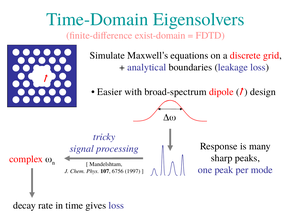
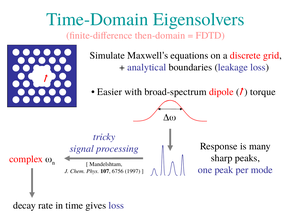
exist-domain: exist-domain -> then-domain (160, 35)
design: design -> torque (263, 92)
